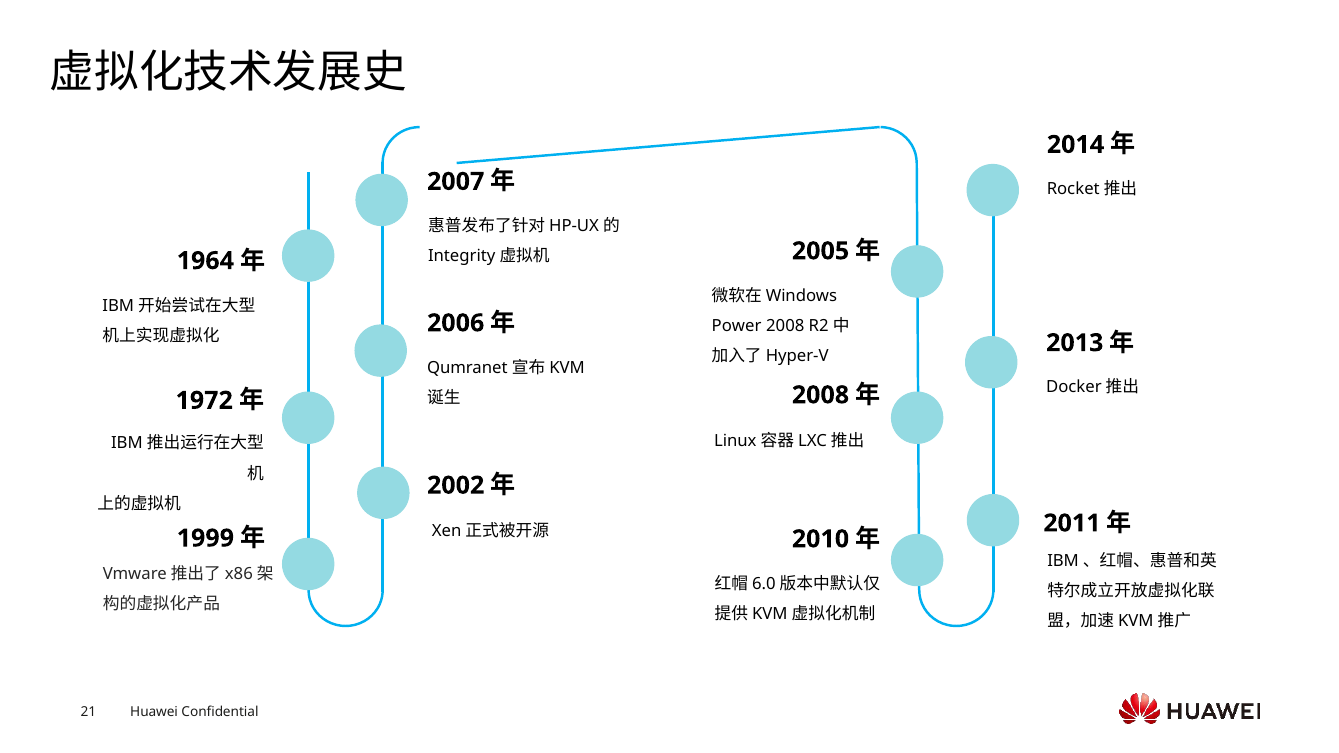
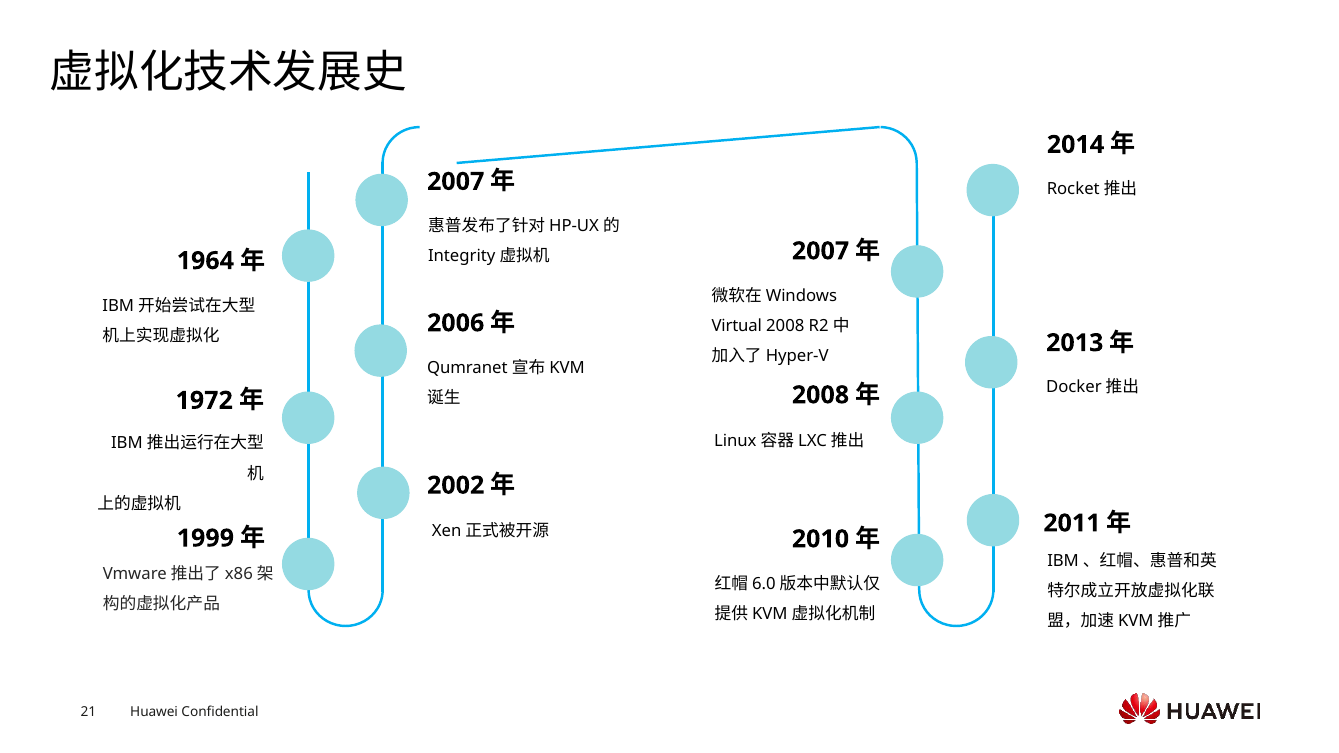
2005: 2005 -> 2007 (821, 251)
Power: Power -> Virtual (737, 326)
